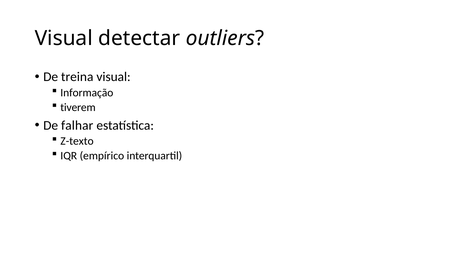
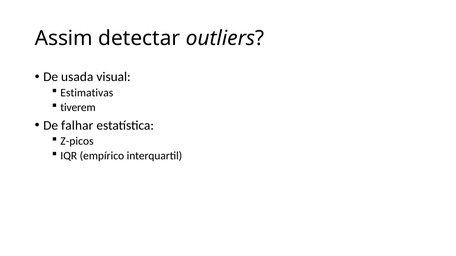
Visual: Visual -> Assim (64, 38)
treina: treina -> usada (77, 77)
Informação: Informação -> Estimativas (87, 93)
Z-texto: Z-texto -> Z-picos (77, 141)
